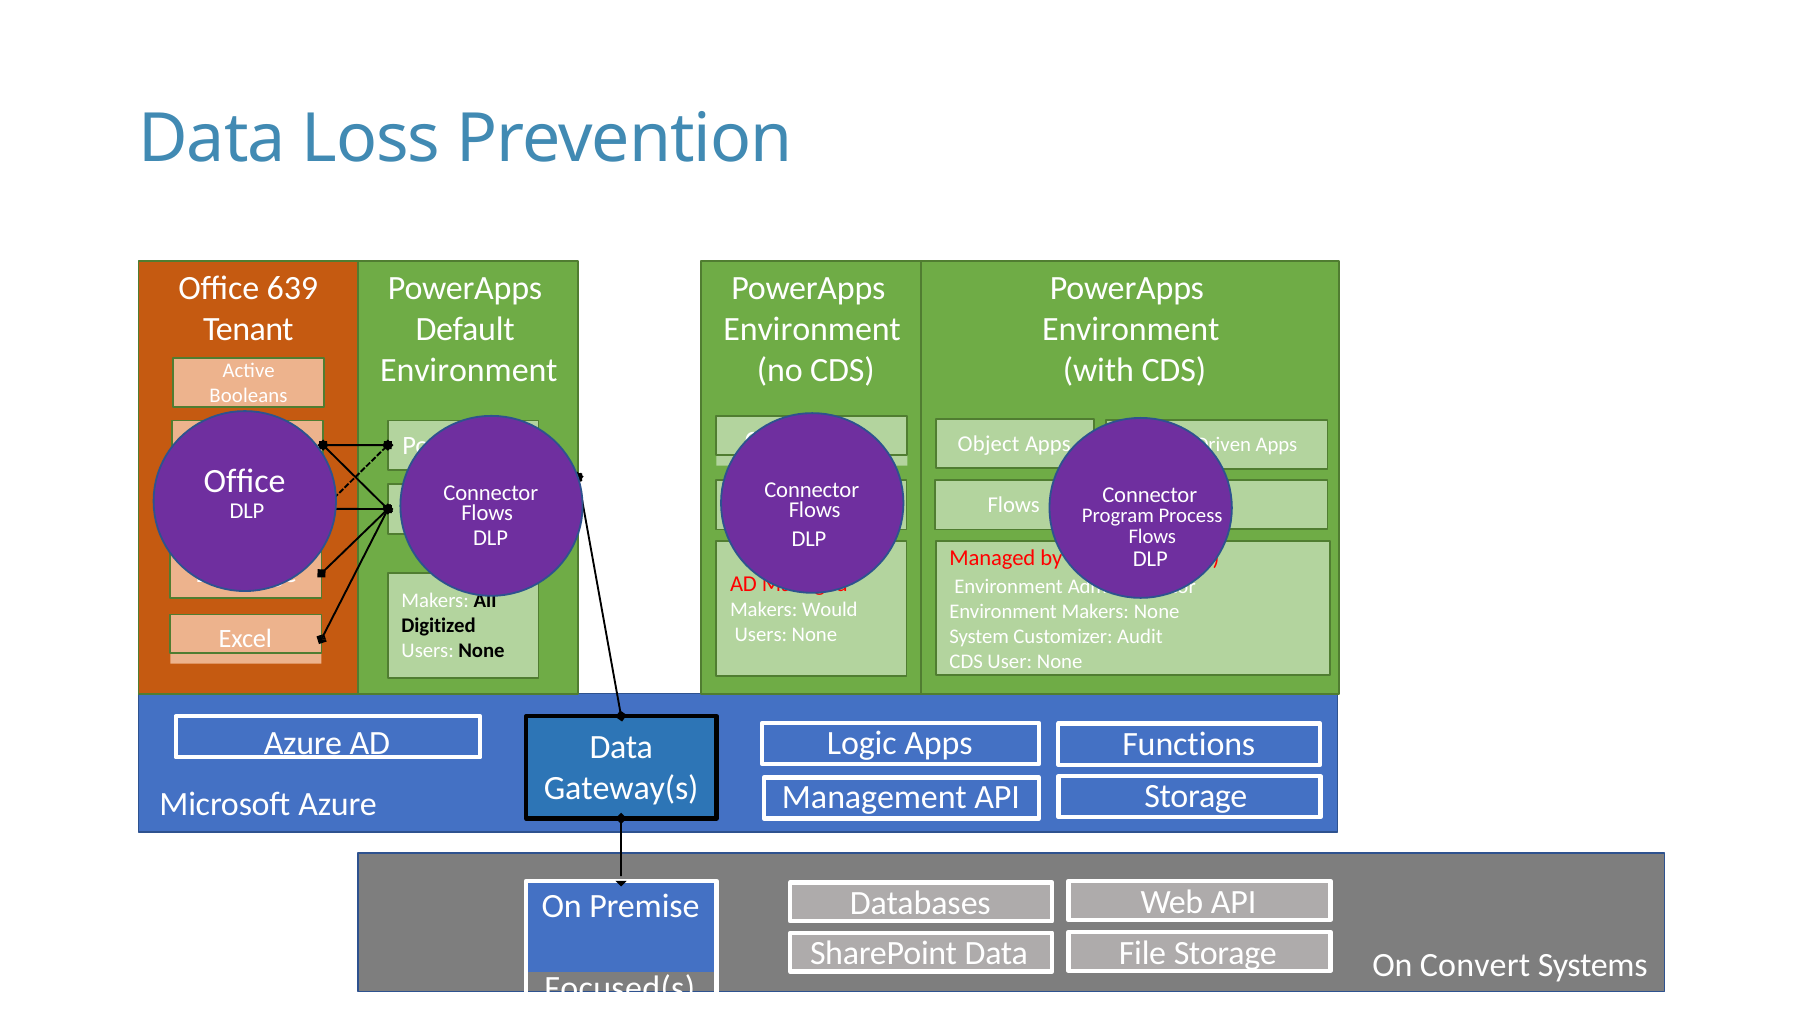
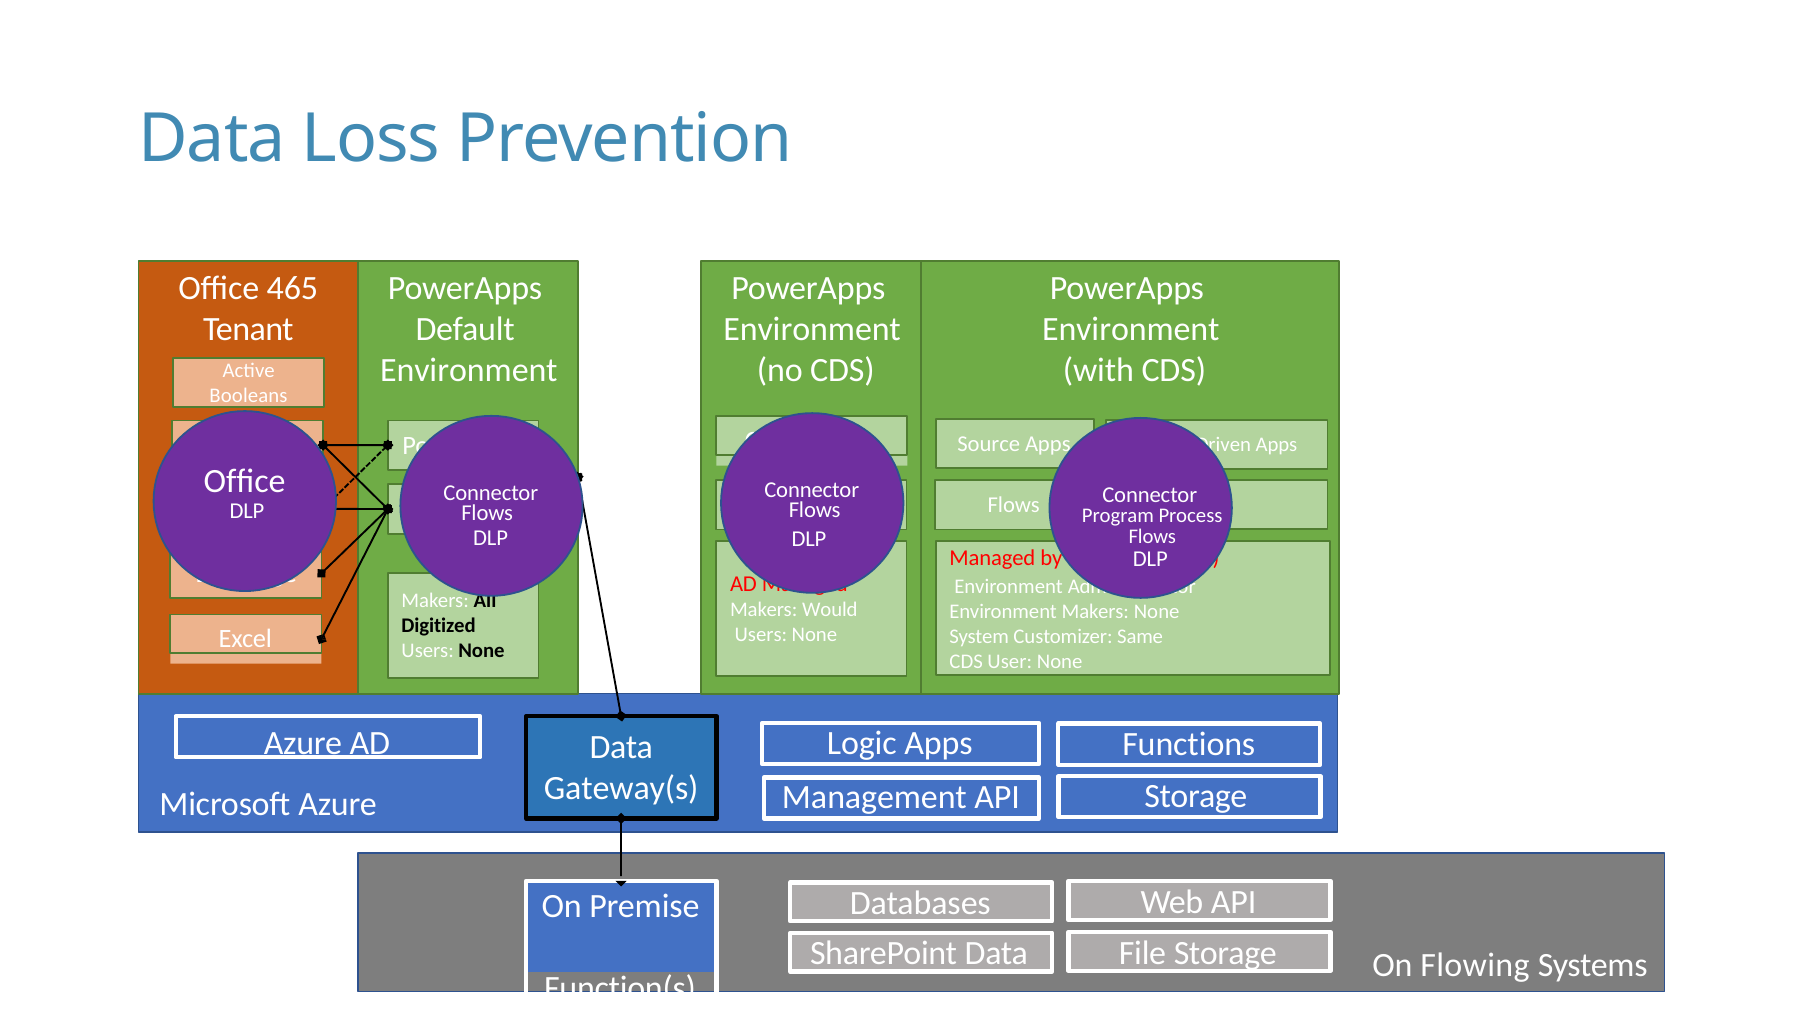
639: 639 -> 465 (292, 288)
Object: Object -> Source (989, 444)
Audit: Audit -> Same (1140, 636)
Convert: Convert -> Flowing (1475, 965)
Focused(s: Focused(s -> Function(s (620, 988)
